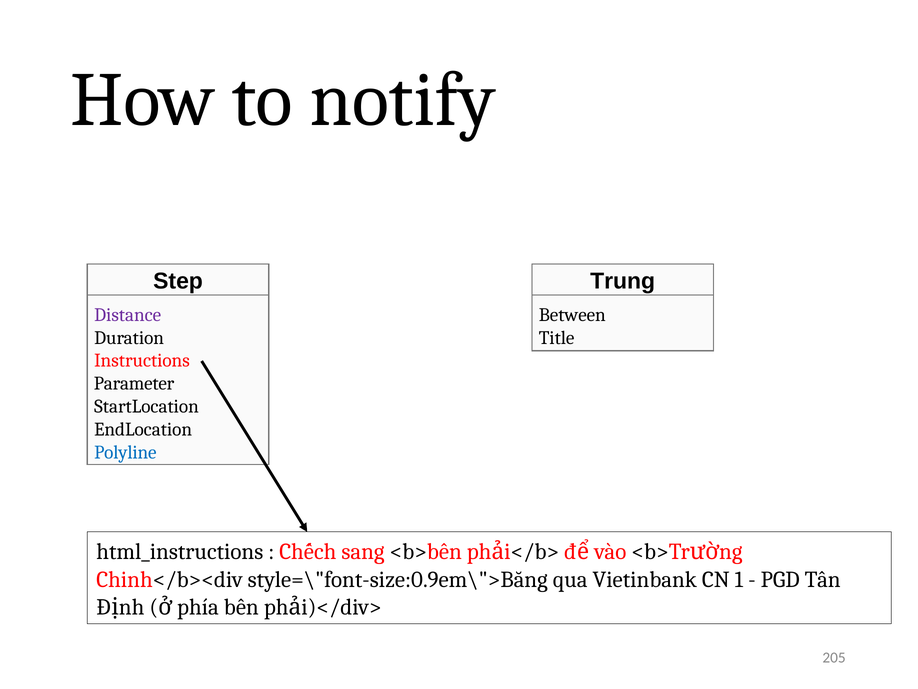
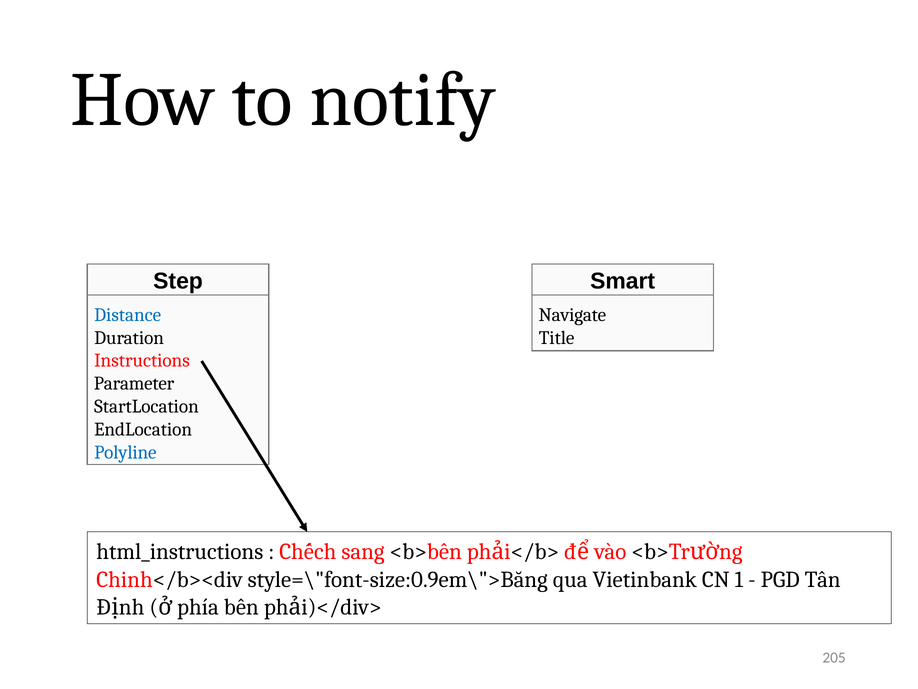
Trung: Trung -> Smart (623, 281)
Distance colour: purple -> blue (128, 315)
Between: Between -> Navigate (572, 315)
